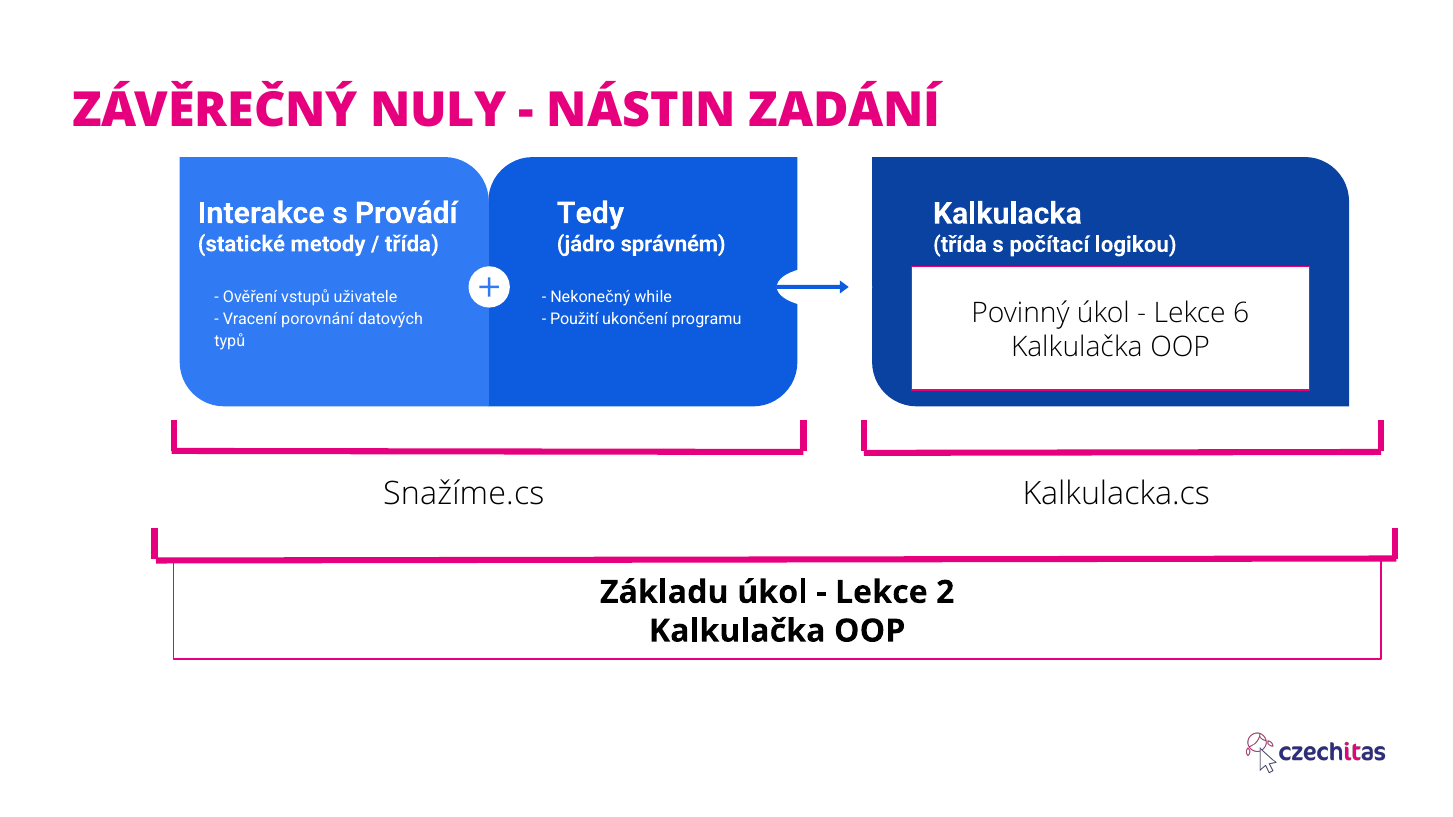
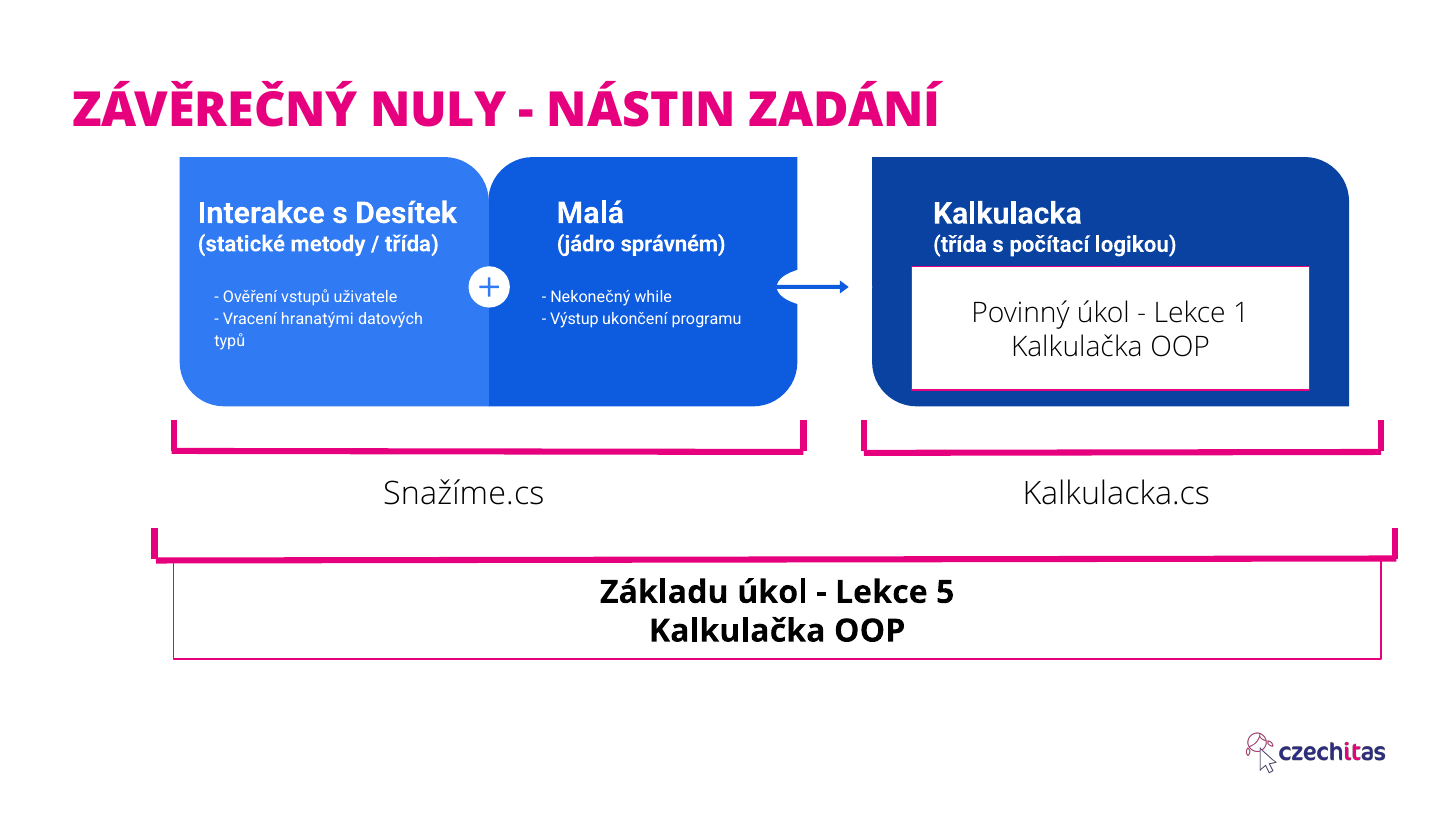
Provádí: Provádí -> Desítek (406, 213)
Tedy: Tedy -> Malá (590, 213)
6: 6 -> 1 (1241, 313)
porovnání: porovnání -> hranatými (317, 319)
Použití: Použití -> Výstup (574, 319)
2: 2 -> 5 (945, 593)
